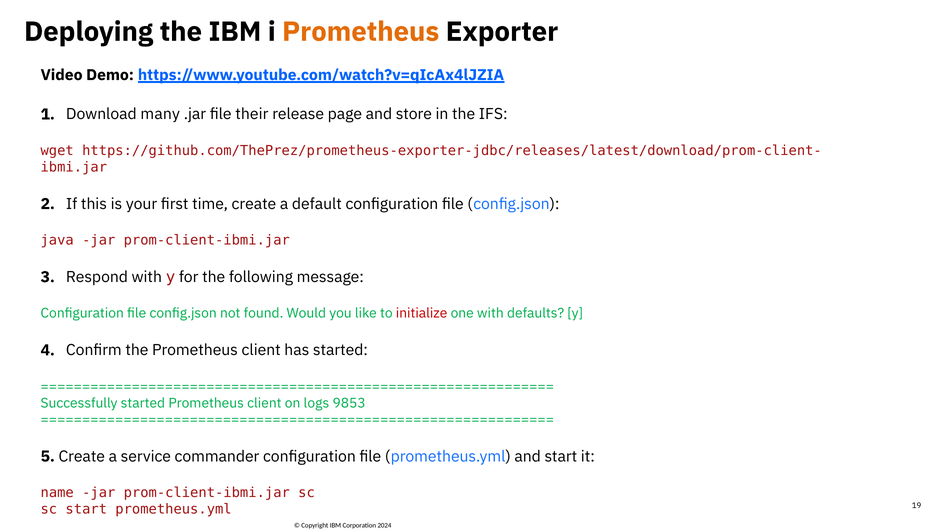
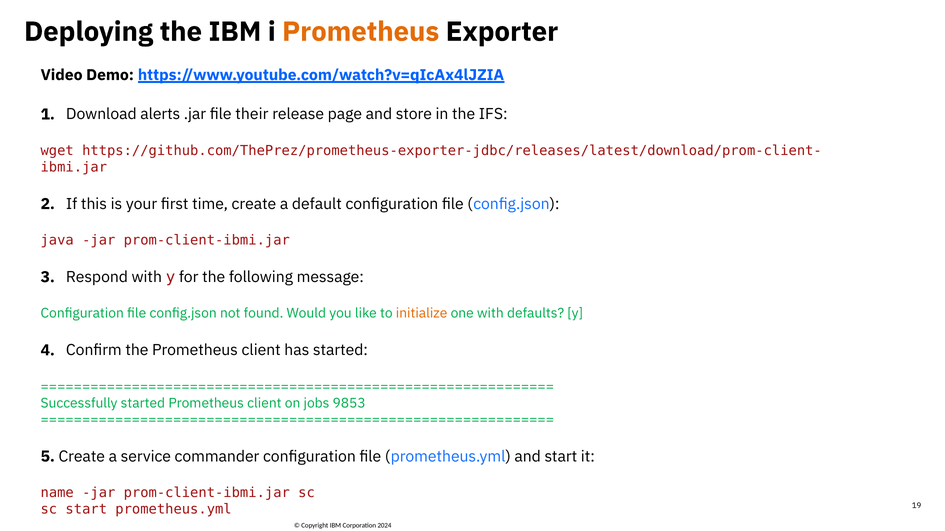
many: many -> alerts (160, 114)
initialize colour: red -> orange (422, 314)
logs: logs -> jobs (316, 404)
